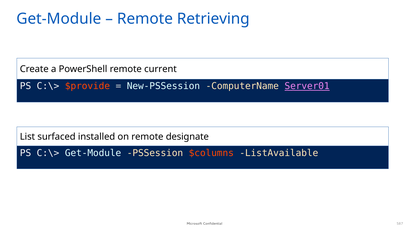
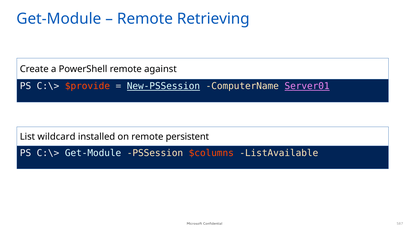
current: current -> against (160, 69)
New-PSSession underline: none -> present (163, 86)
surfaced: surfaced -> wildcard (56, 137)
designate: designate -> persistent (187, 137)
